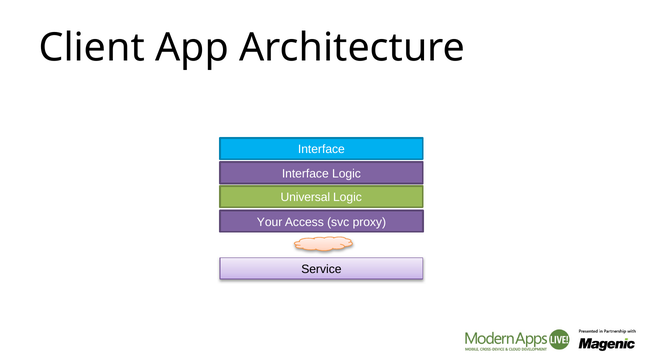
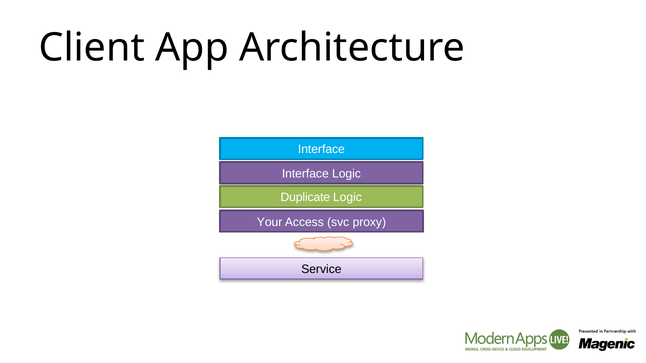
Universal: Universal -> Duplicate (305, 198)
